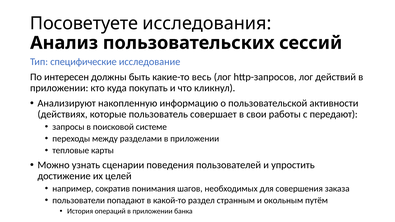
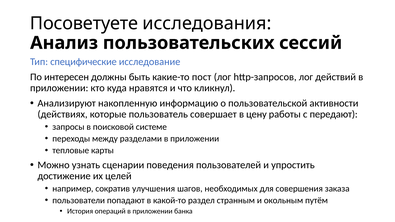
весь: весь -> пост (202, 77)
покупать: покупать -> нравятся (148, 88)
свои: свои -> цену (256, 114)
понимания: понимания -> улучшения (154, 189)
